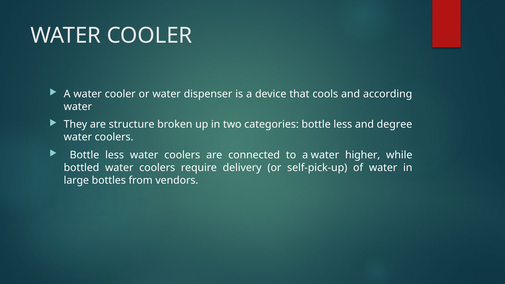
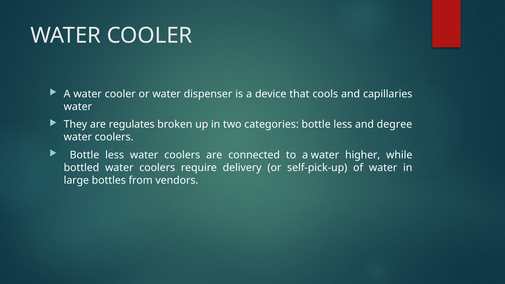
according: according -> capillaries (388, 94)
structure: structure -> regulates (132, 125)
